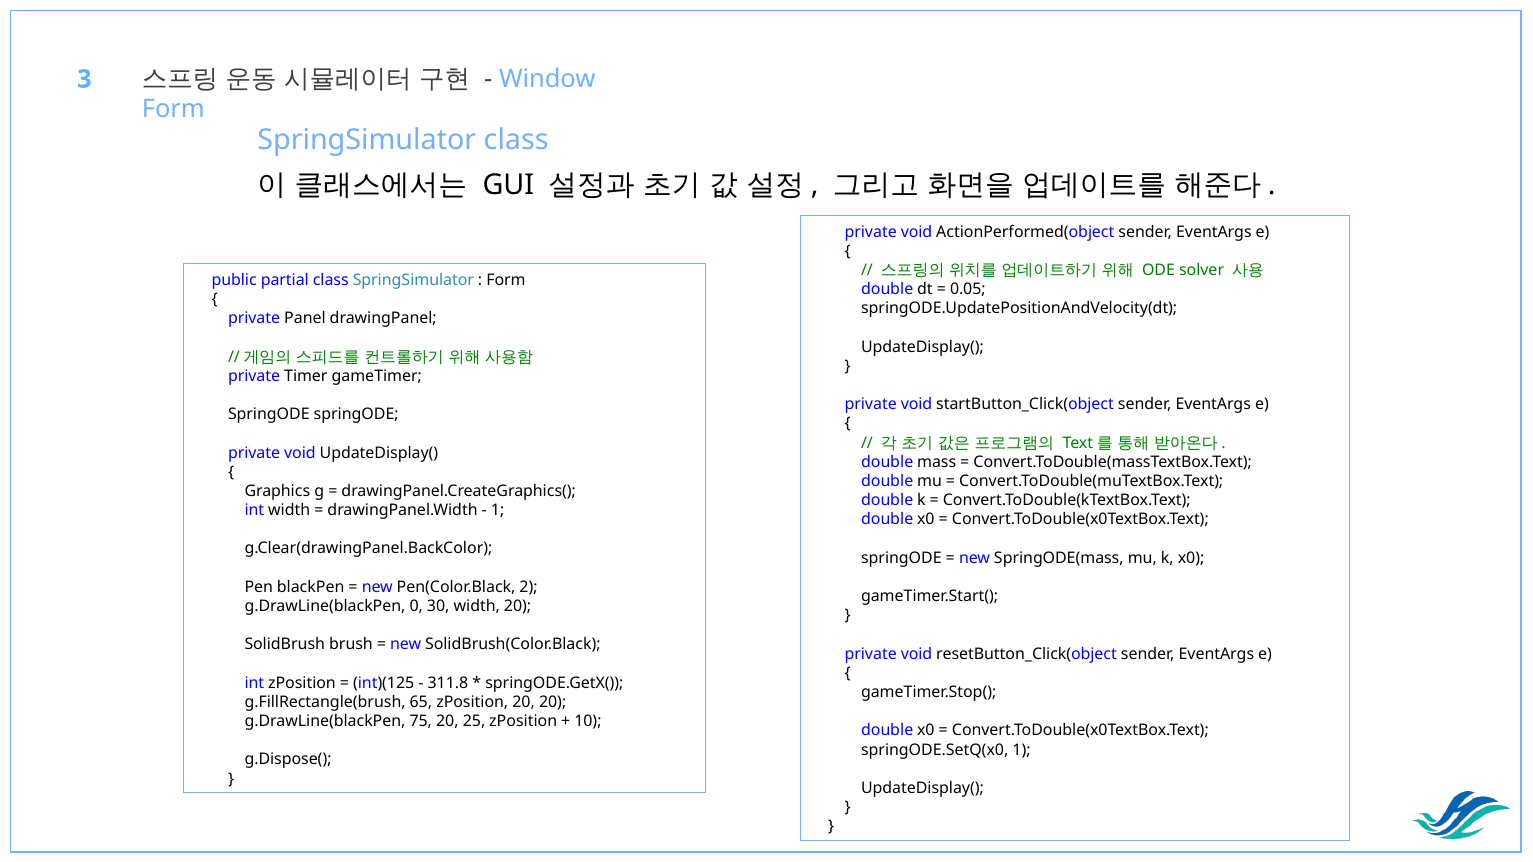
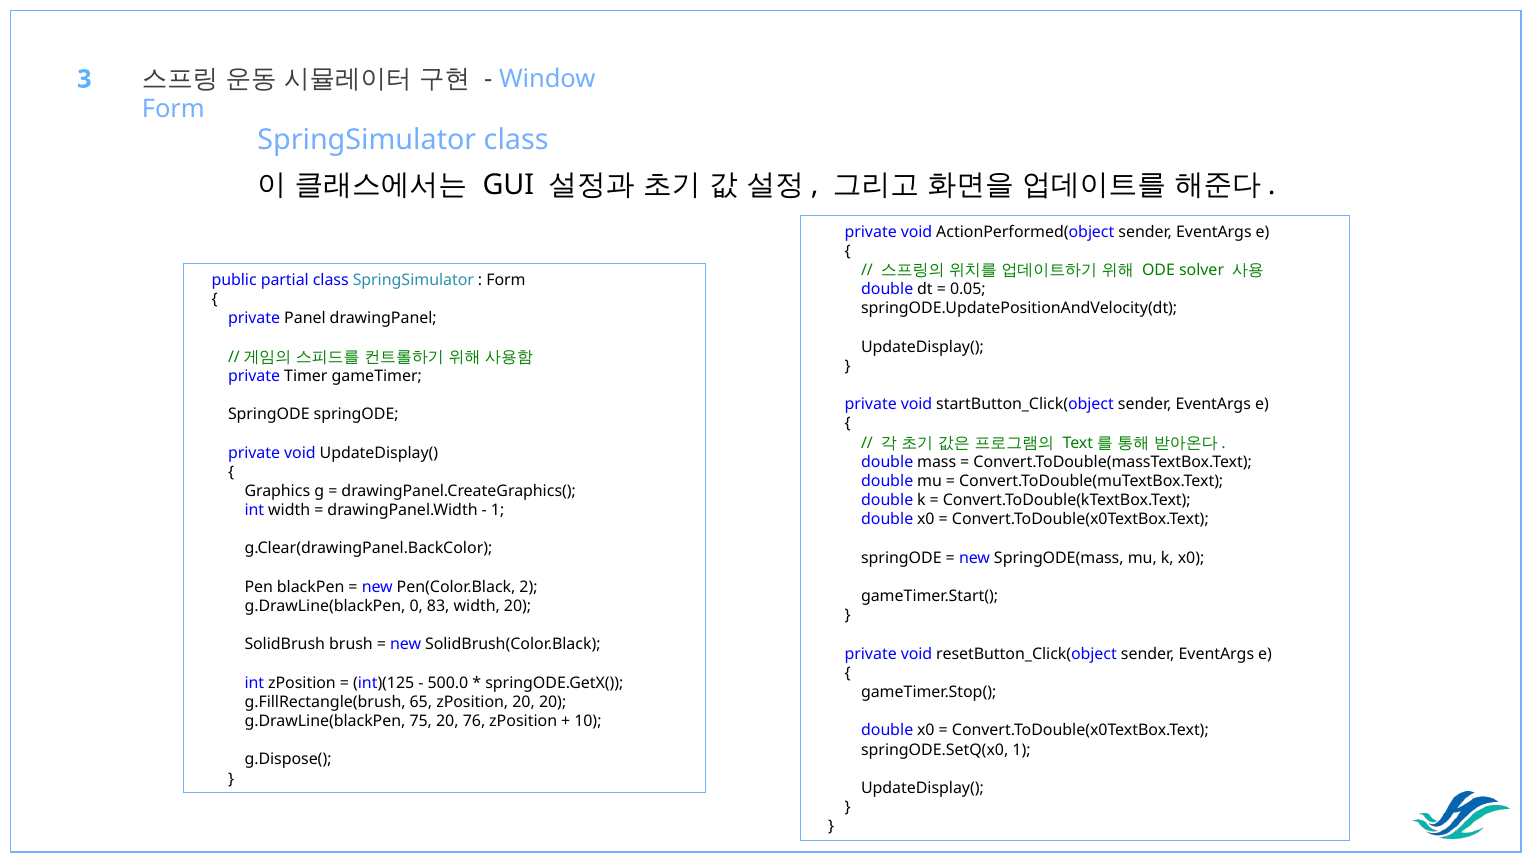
30: 30 -> 83 (438, 606)
311.8: 311.8 -> 500.0 (448, 683)
25: 25 -> 76 (474, 722)
